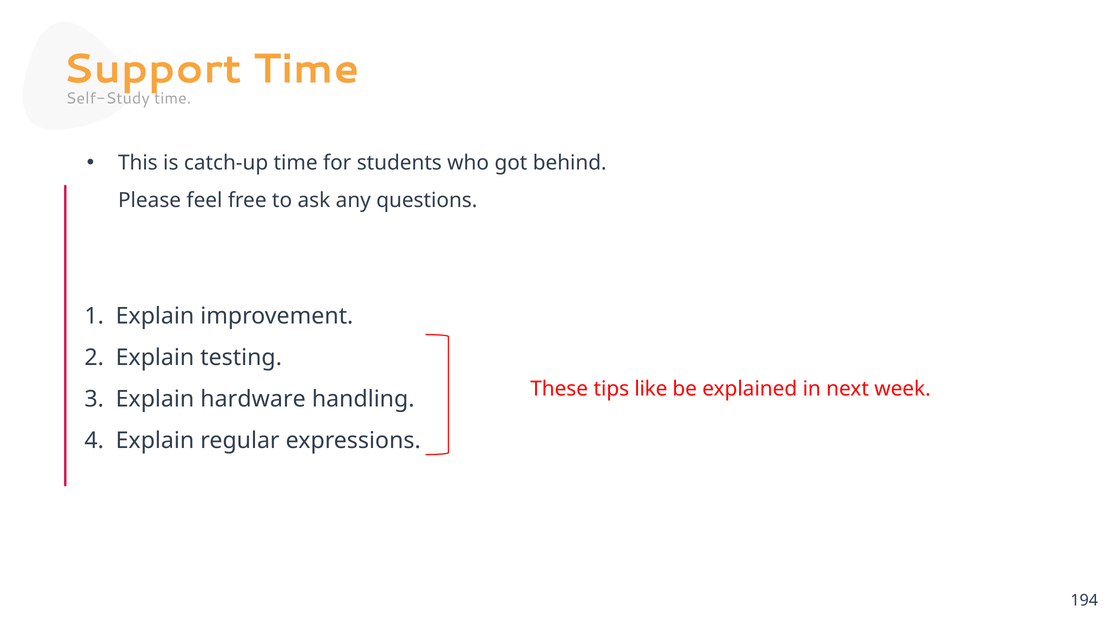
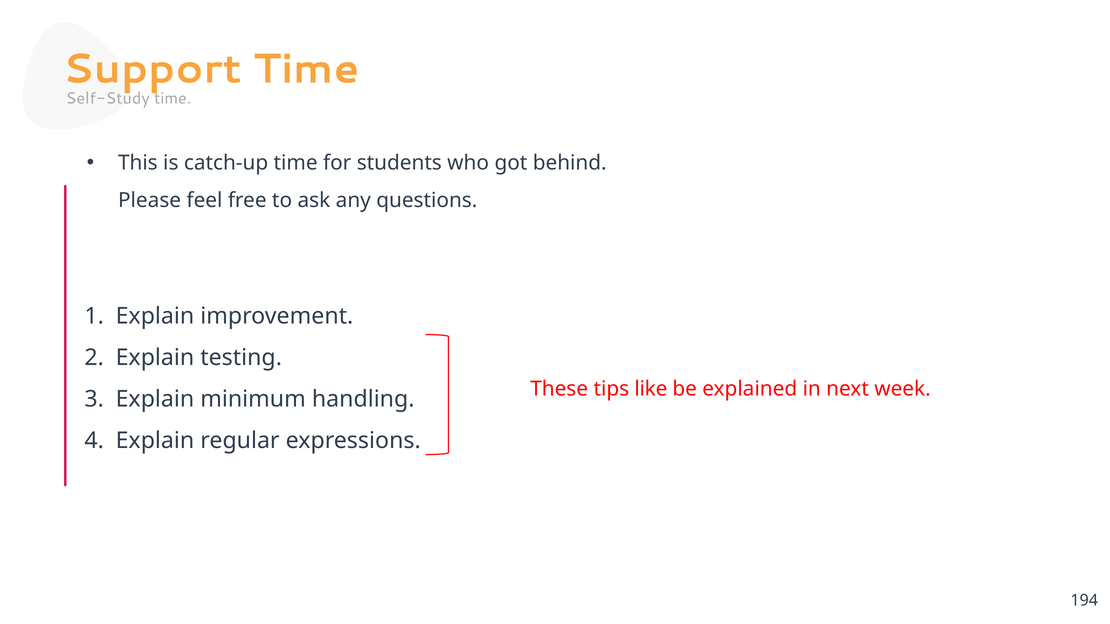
hardware: hardware -> minimum (253, 399)
